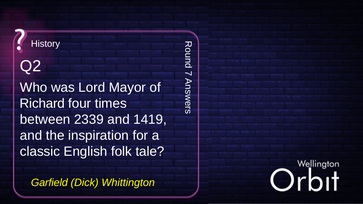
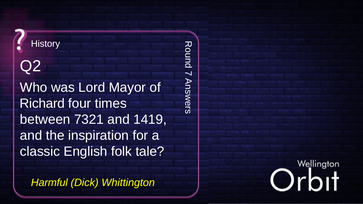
2339: 2339 -> 7321 (89, 119)
Garfield: Garfield -> Harmful (49, 183)
